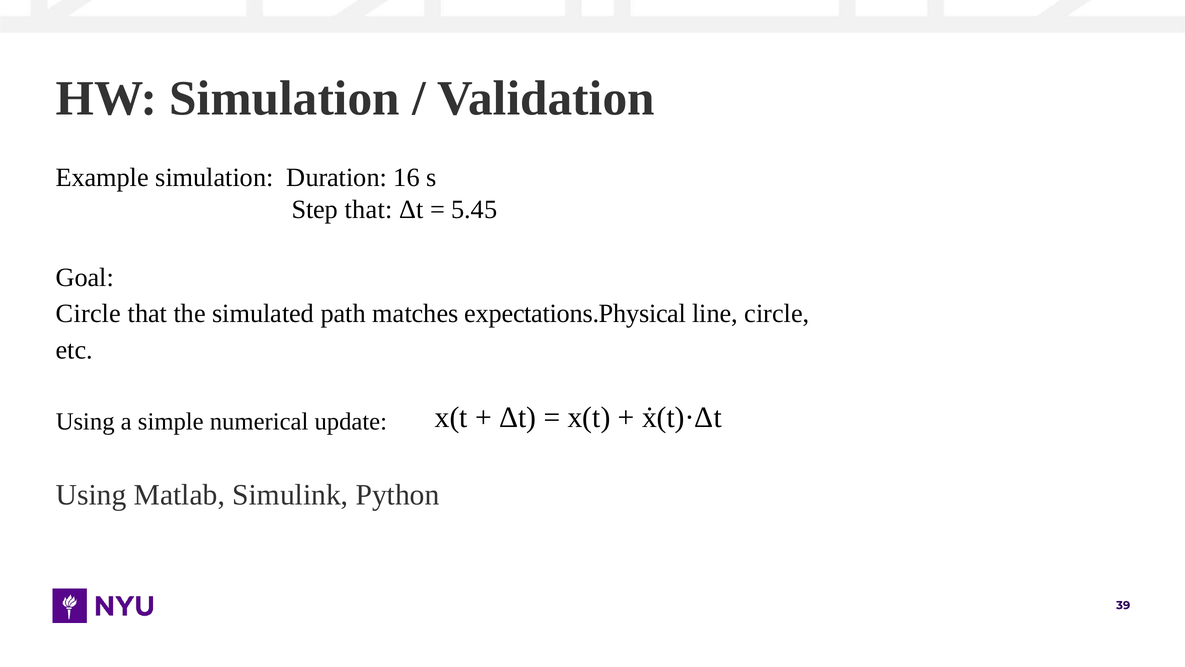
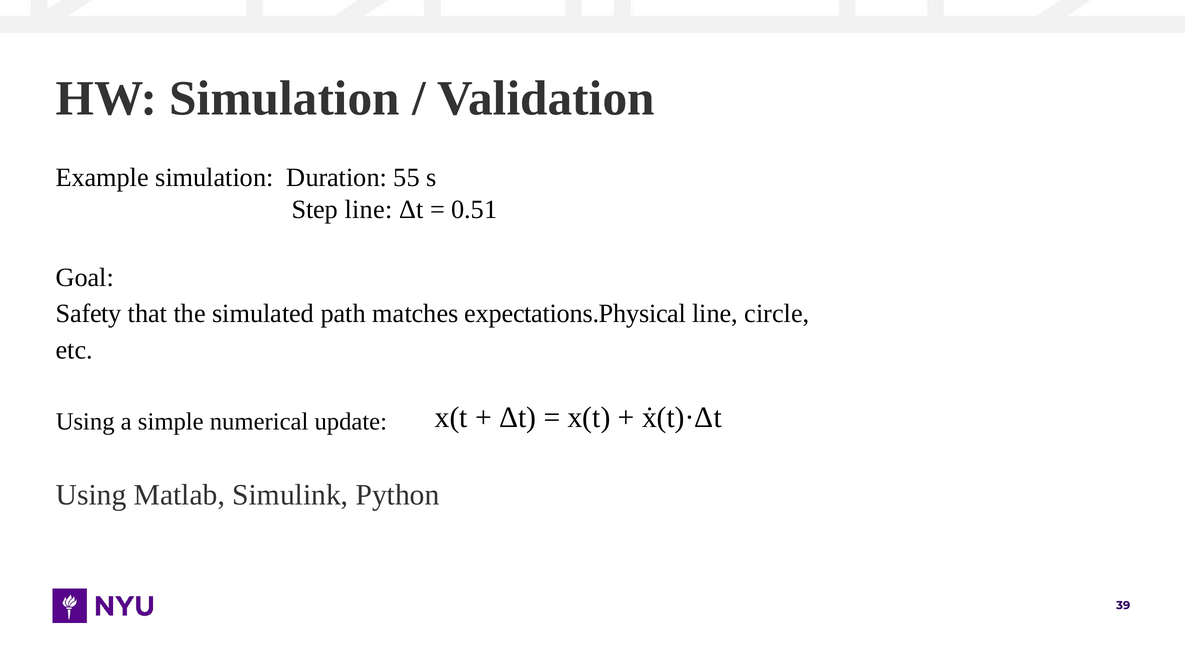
16: 16 -> 55 (407, 178)
Step that: that -> line (369, 209)
5.45: 5.45 -> 0.51 (474, 209)
Circle: Circle -> Safety (89, 313)
